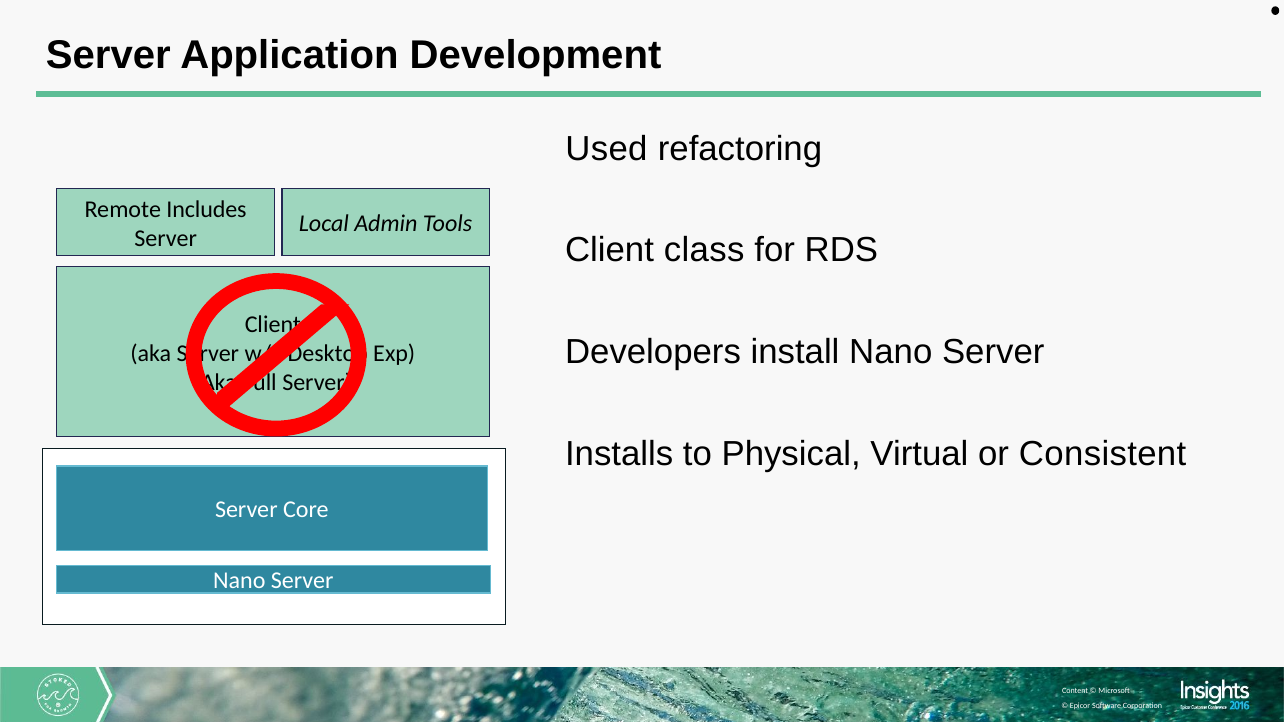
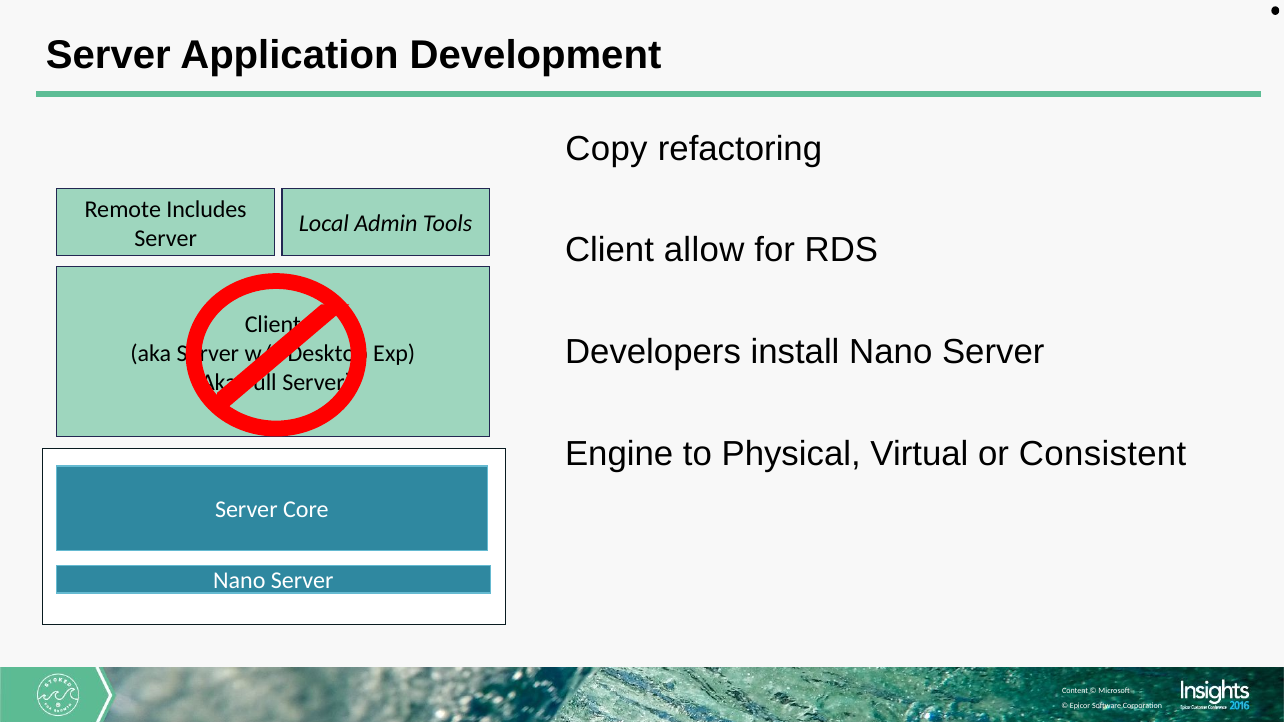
Used: Used -> Copy (606, 149)
class: class -> allow (704, 250)
Installs: Installs -> Engine (619, 454)
